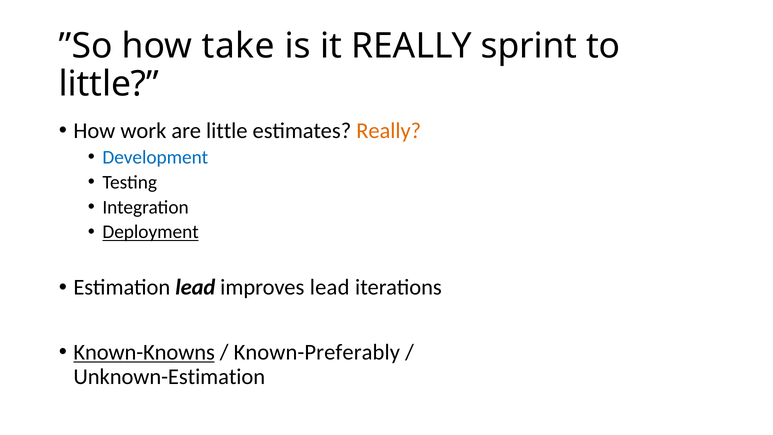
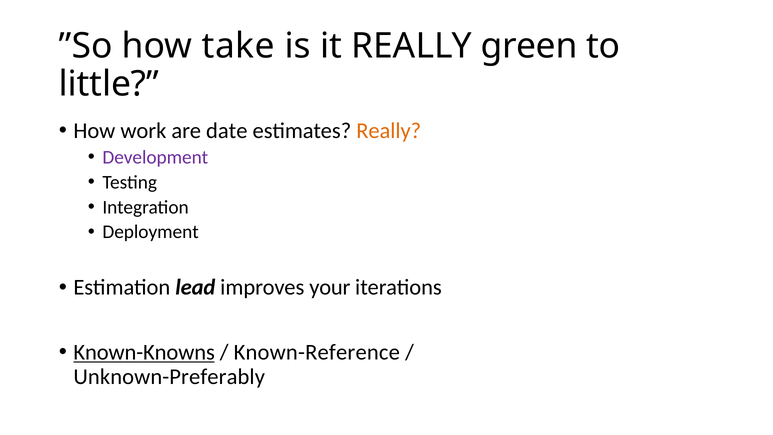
sprint: sprint -> green (529, 46)
are little: little -> date (227, 131)
Development colour: blue -> purple (155, 157)
Deployment underline: present -> none (151, 232)
improves lead: lead -> your (330, 287)
Known-Preferably: Known-Preferably -> Known-Reference (317, 352)
Unknown-Estimation: Unknown-Estimation -> Unknown-Preferably (169, 376)
